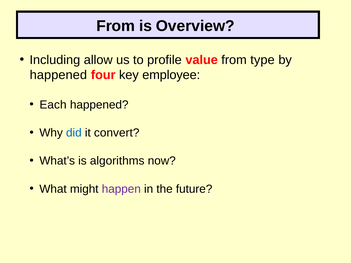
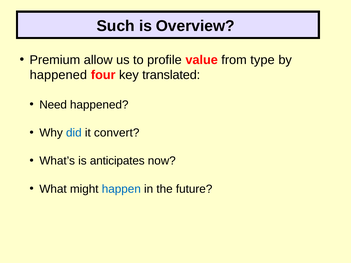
From: From -> Such (116, 26)
Including: Including -> Premium (55, 60)
employee: employee -> translated (171, 75)
Each: Each -> Need (53, 105)
algorithms: algorithms -> anticipates (117, 161)
happen colour: purple -> blue (121, 189)
